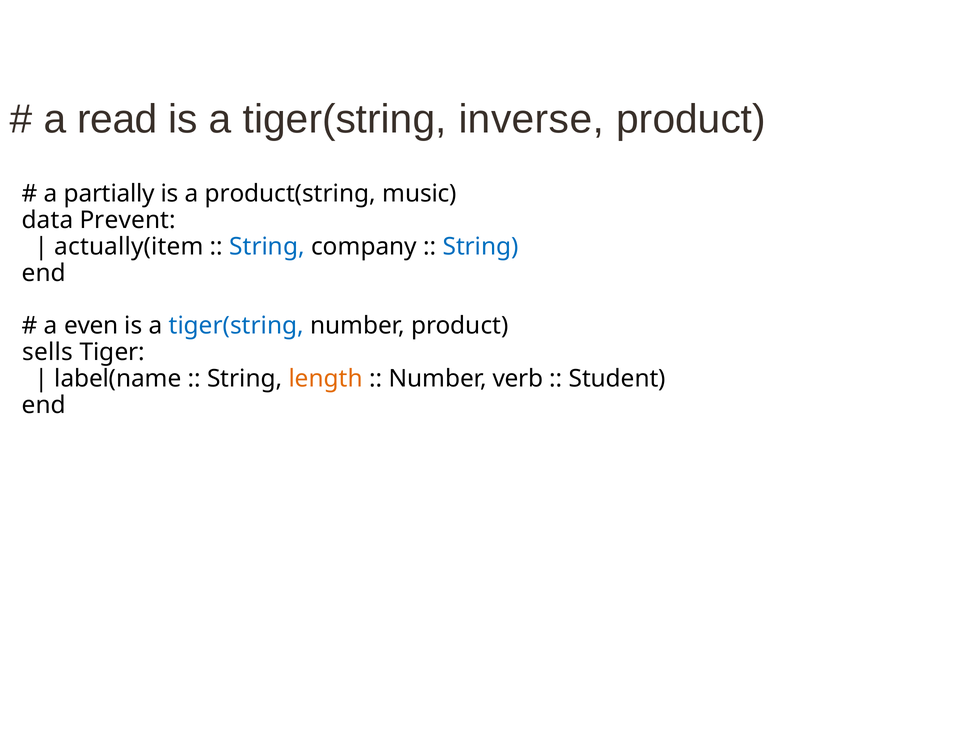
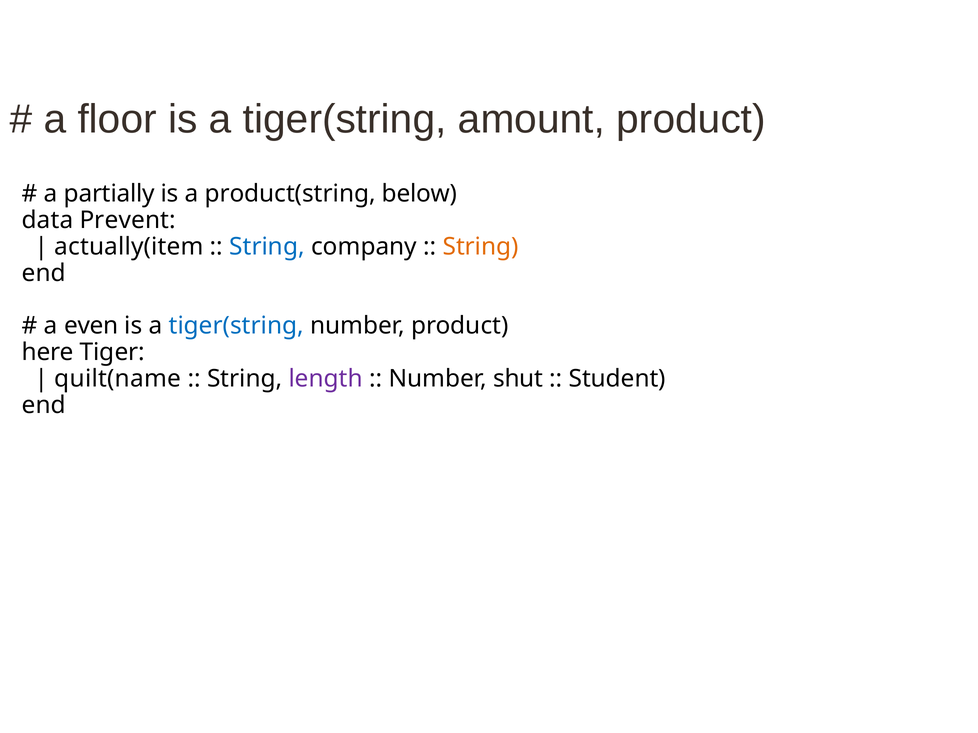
read: read -> floor (117, 120)
inverse: inverse -> amount (531, 120)
music: music -> below (420, 194)
String colour: blue -> orange (481, 247)
sells: sells -> here (48, 352)
label(name: label(name -> quilt(name (118, 379)
length colour: orange -> purple (326, 379)
verb: verb -> shut (518, 379)
